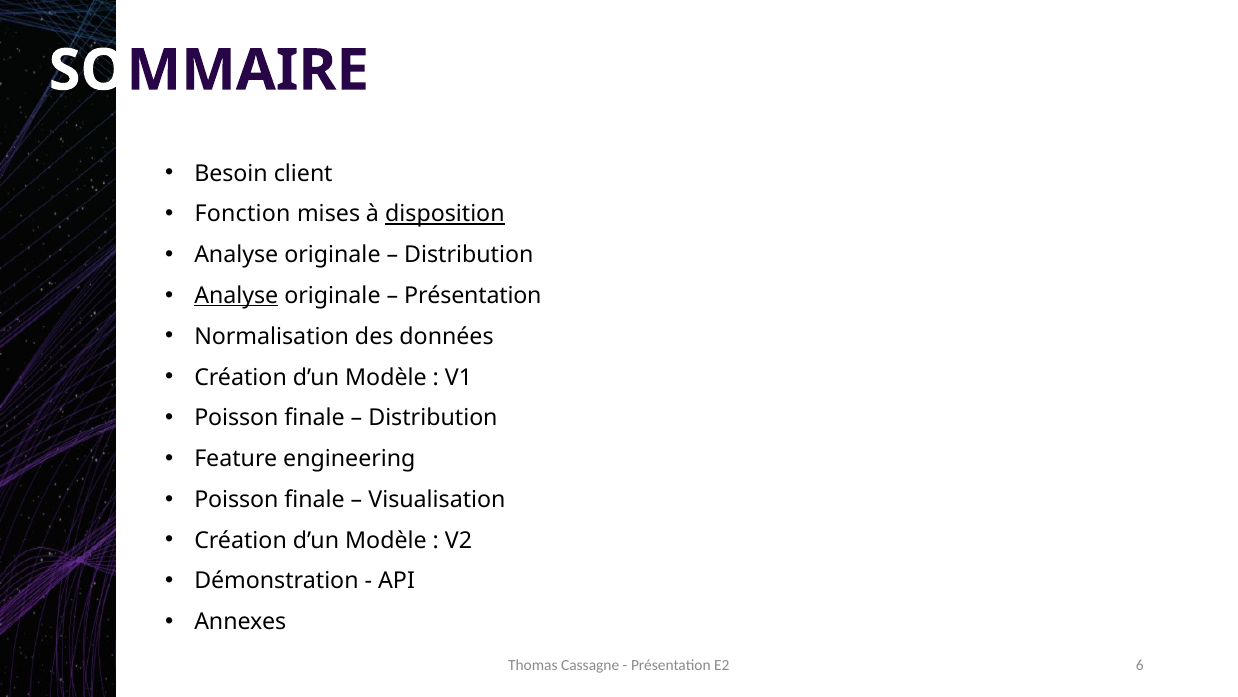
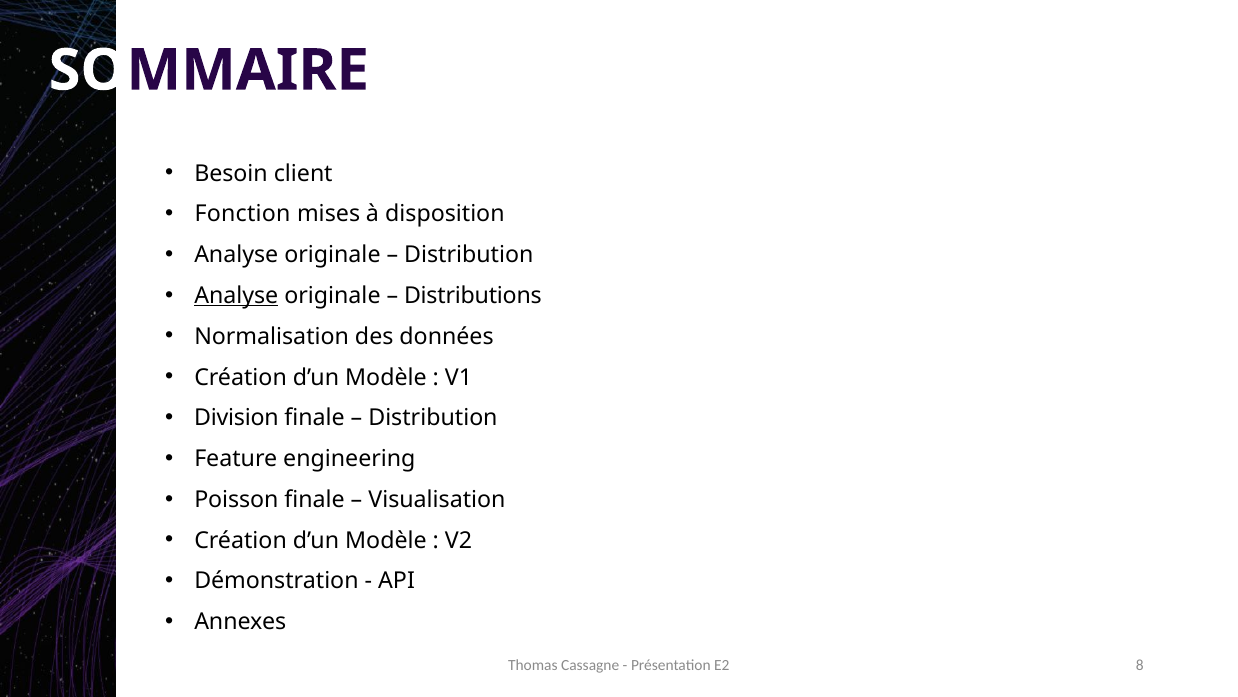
disposition underline: present -> none (445, 214)
Présentation: Présentation -> Distributions (473, 295)
Poisson: Poisson -> Division (236, 418)
6: 6 -> 8 (1140, 665)
